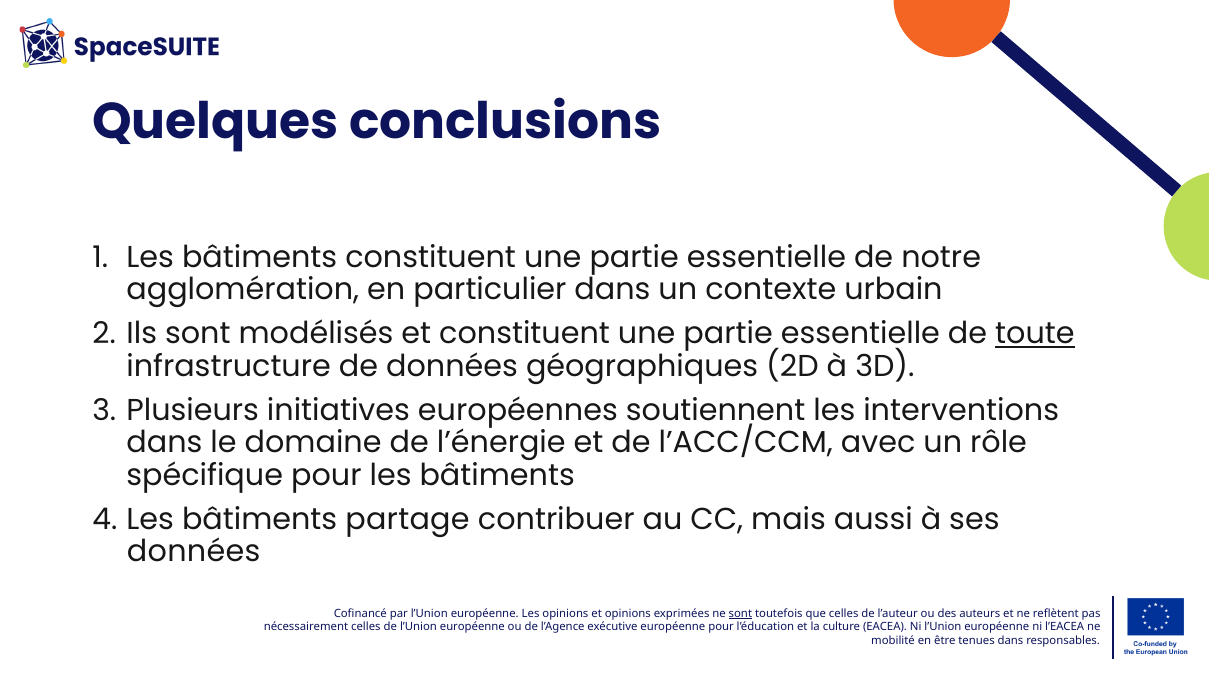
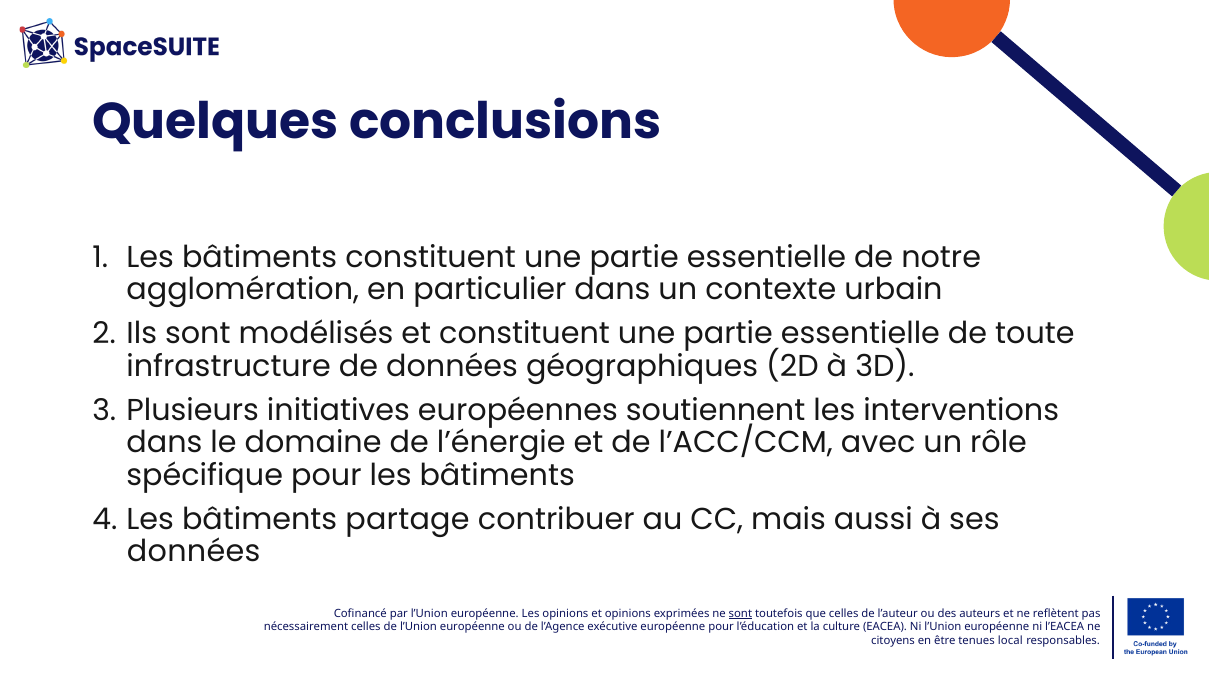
toute underline: present -> none (1035, 334)
mobilité: mobilité -> citoyens (893, 641)
dans: dans -> local (1010, 641)
